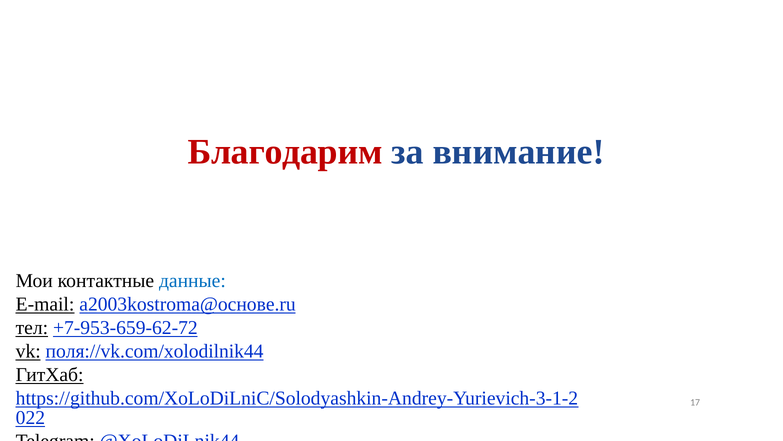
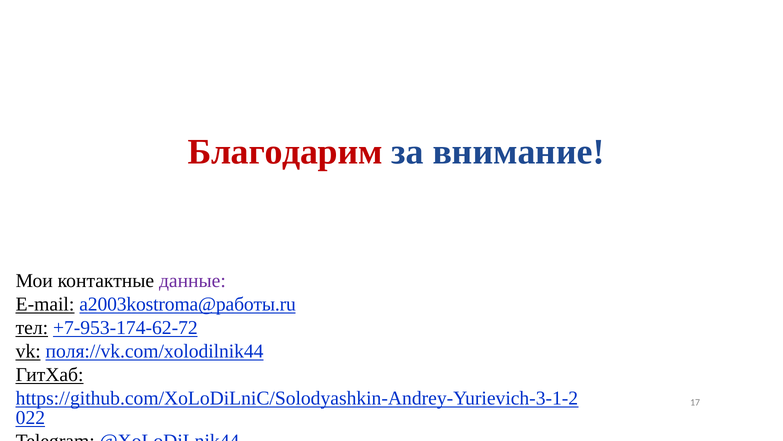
данные colour: blue -> purple (192, 280)
a2003kostroma@основе.ru: a2003kostroma@основе.ru -> a2003kostroma@работы.ru (188, 304)
+7-953-659-62-72: +7-953-659-62-72 -> +7-953-174-62-72 (125, 327)
